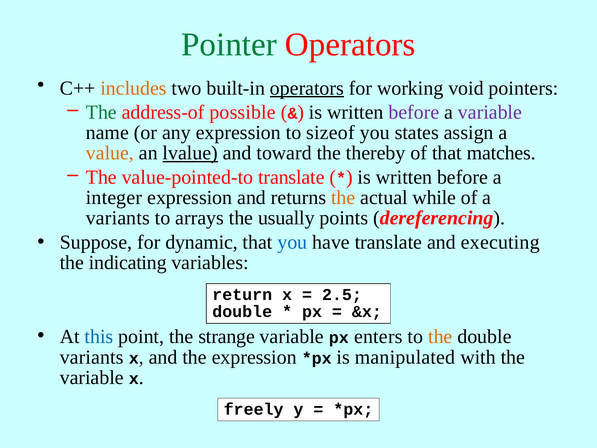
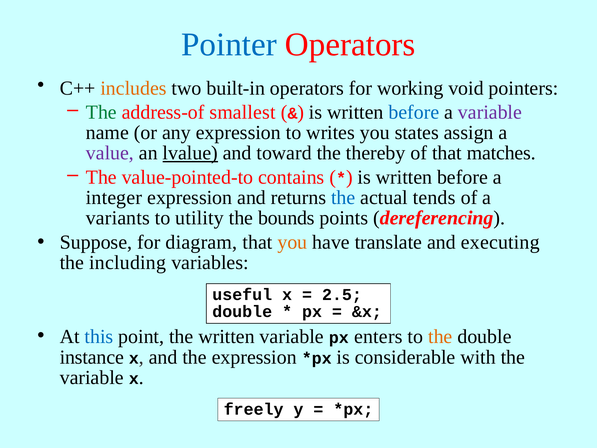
Pointer colour: green -> blue (229, 45)
operators underline: present -> none (307, 88)
possible: possible -> smallest (243, 112)
before colour: purple -> blue (414, 112)
sizeof: sizeof -> writes (331, 133)
value colour: orange -> purple (110, 153)
value-pointed-to translate: translate -> contains (291, 177)
the colour: orange -> blue (343, 198)
while: while -> tends (434, 198)
arrays: arrays -> utility (200, 218)
usually: usually -> bounds (286, 218)
dynamic: dynamic -> diagram (201, 242)
you colour: blue -> orange (292, 242)
indicating: indicating -> including (128, 262)
return: return -> useful (242, 295)
the strange: strange -> written (227, 337)
variants: variants -> instance (92, 357)
manipulated: manipulated -> considerable (405, 357)
